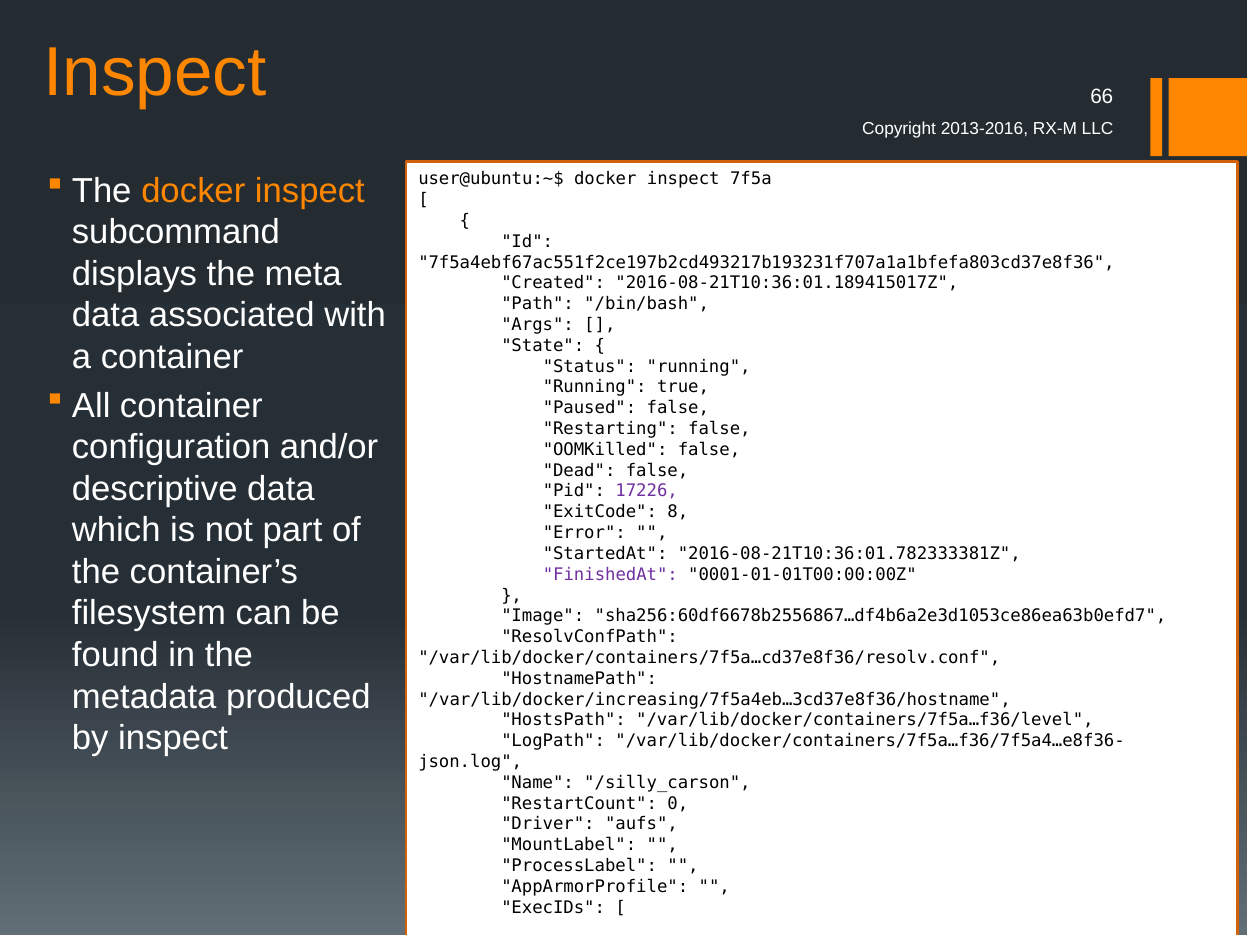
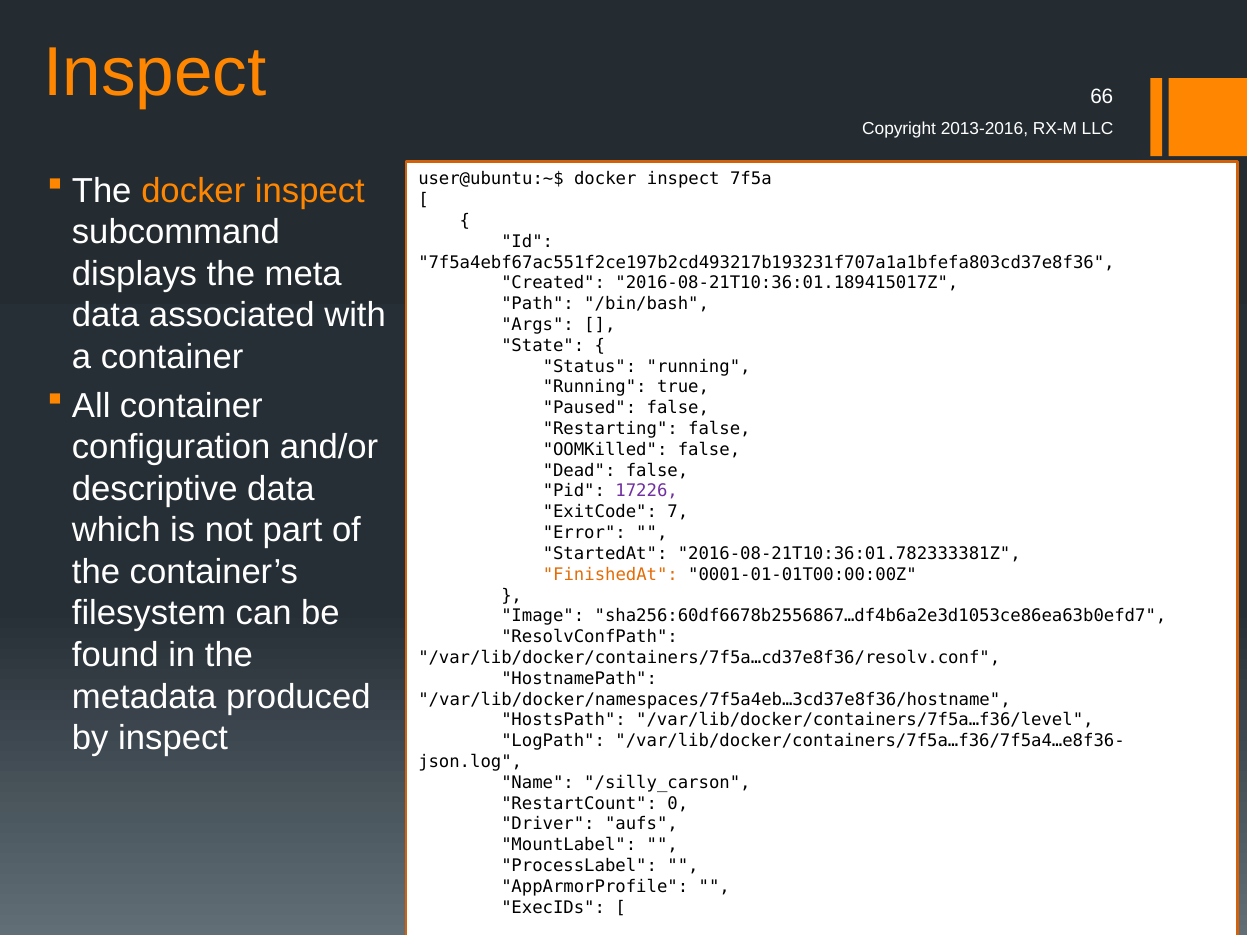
8: 8 -> 7 (678, 512)
FinishedAt colour: purple -> orange (610, 575)
/var/lib/docker/increasing/7f5a4eb…3cd37e8f36/hostname: /var/lib/docker/increasing/7f5a4eb…3cd37e8f36/hostname -> /var/lib/docker/namespaces/7f5a4eb…3cd37e8f36/hostname (715, 700)
